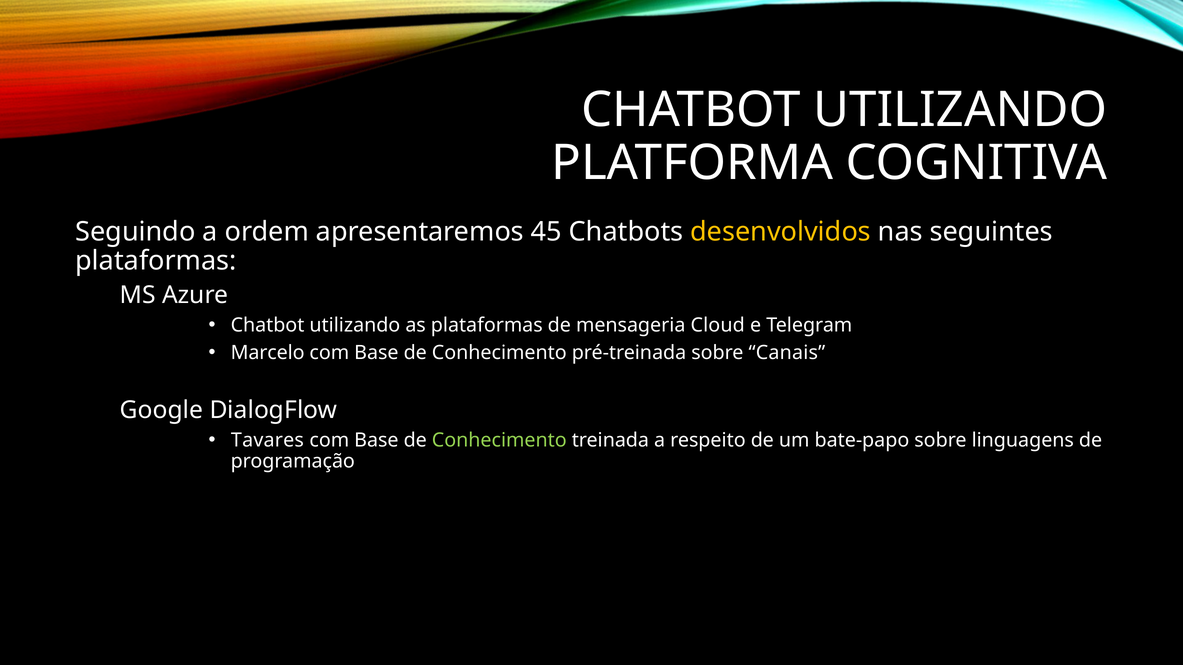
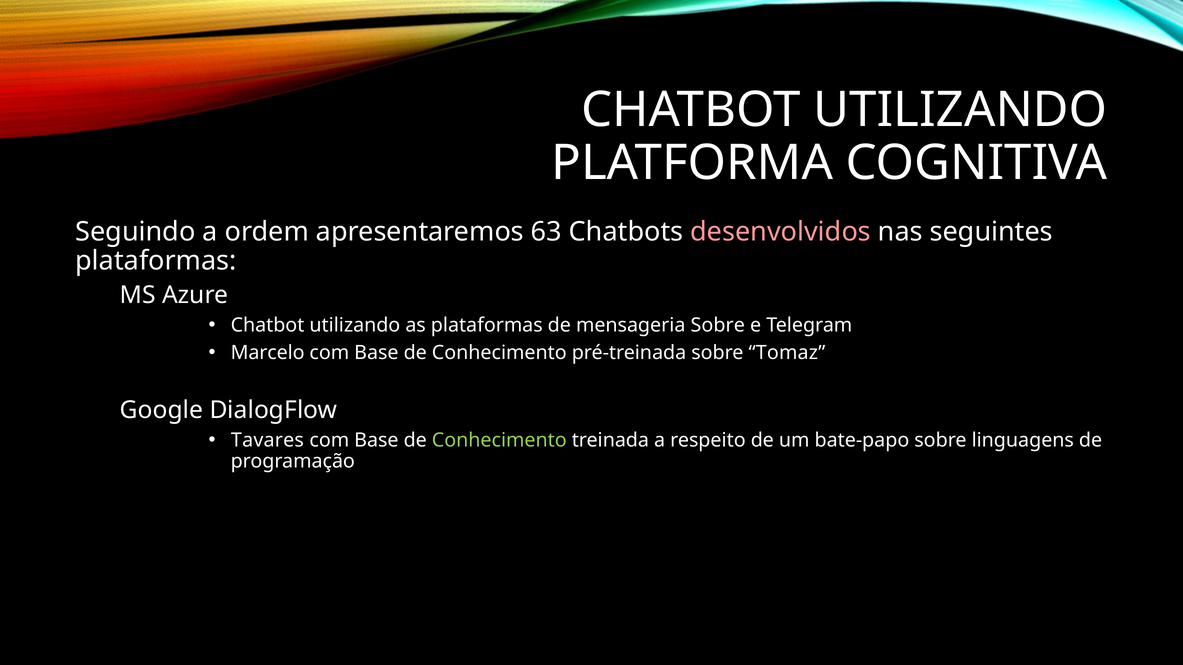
45: 45 -> 63 (546, 232)
desenvolvidos colour: yellow -> pink (781, 232)
mensageria Cloud: Cloud -> Sobre (718, 325)
Canais: Canais -> Tomaz (787, 353)
